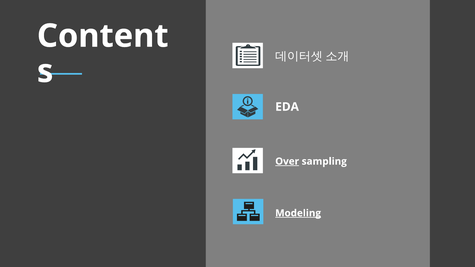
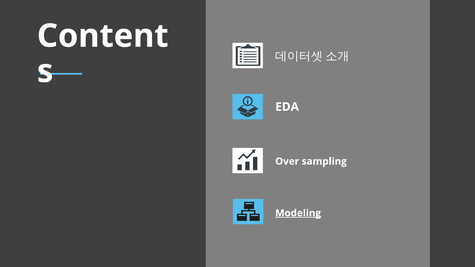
Over underline: present -> none (287, 161)
